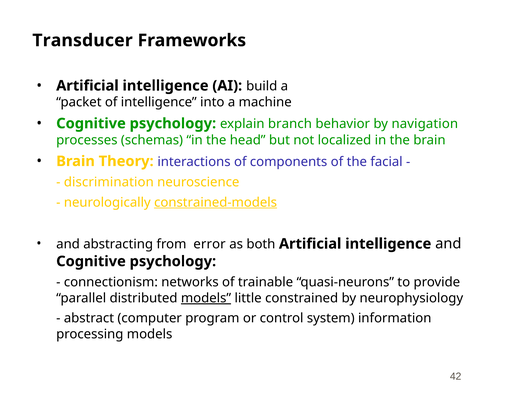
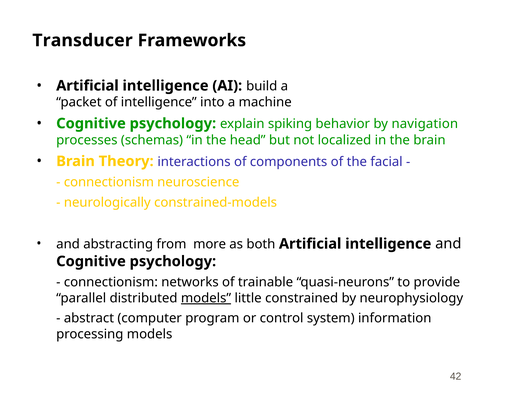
branch: branch -> spiking (290, 124)
discrimination: discrimination -> connectionism (109, 182)
constrained-models underline: present -> none (216, 203)
error: error -> more (210, 244)
